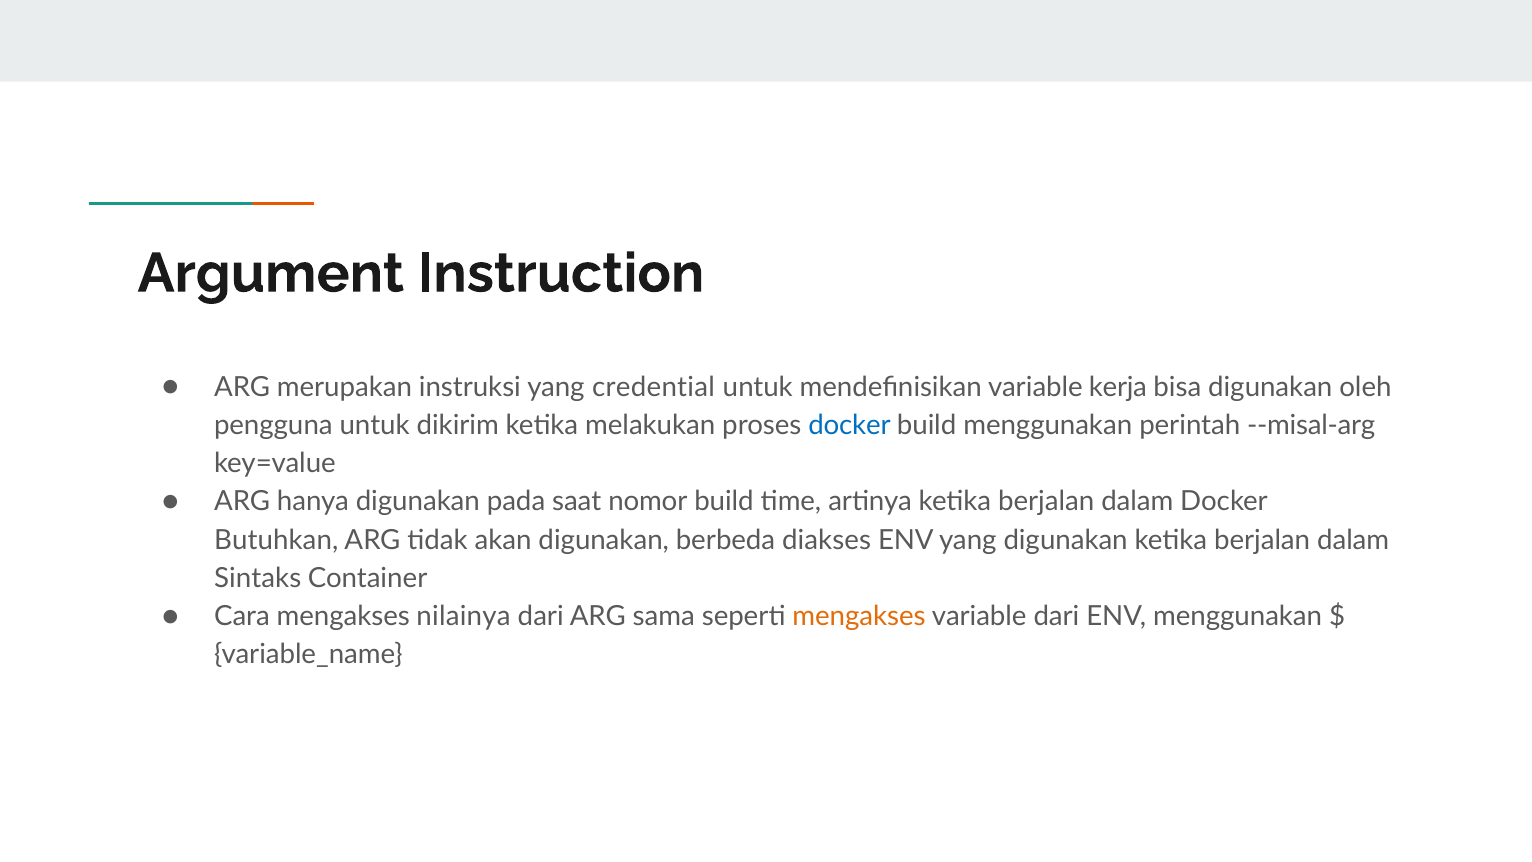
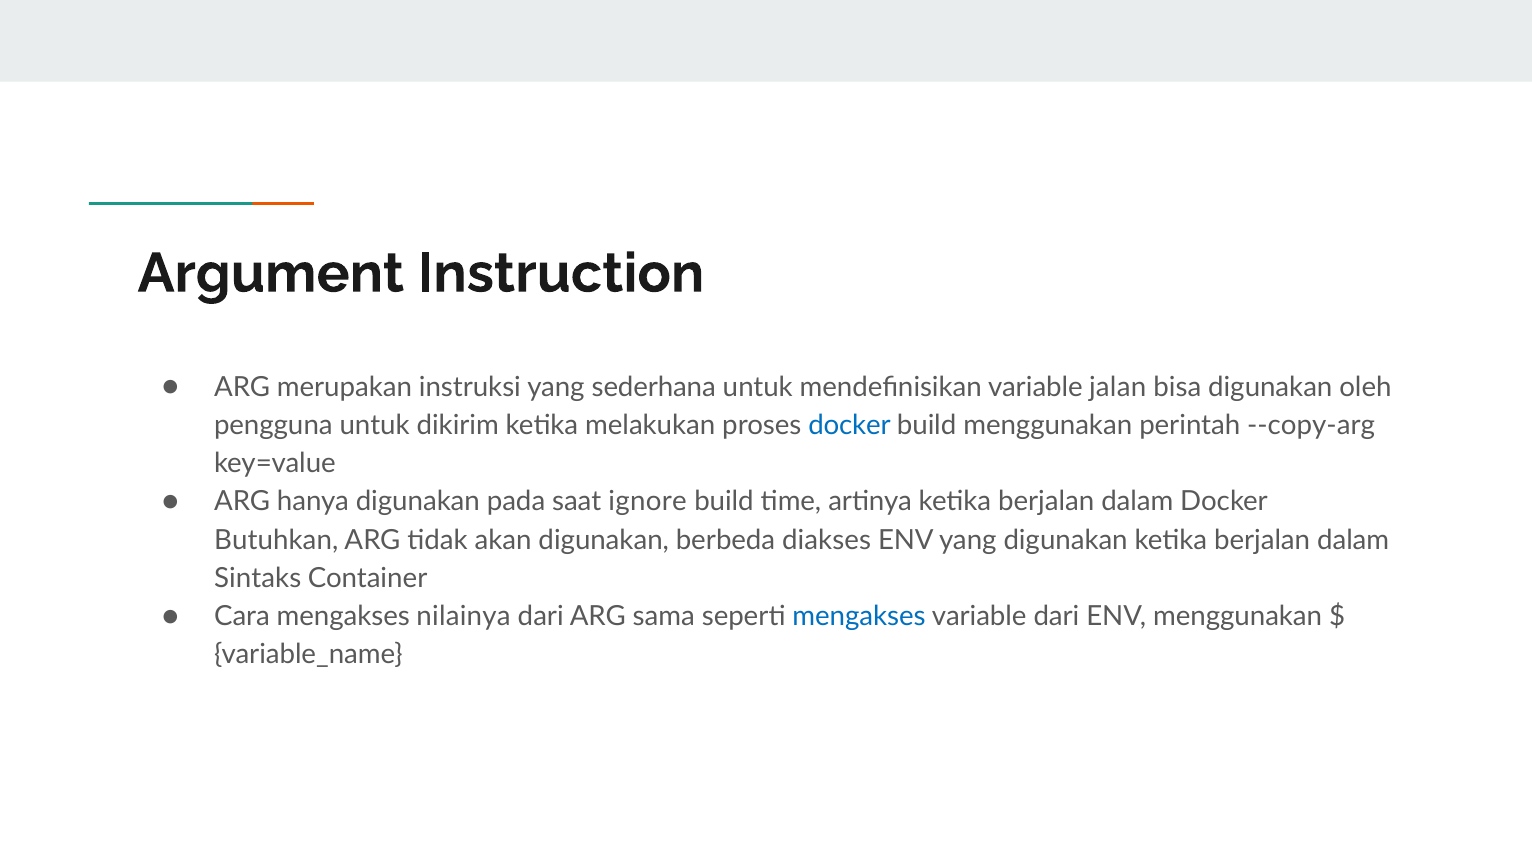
credential: credential -> sederhana (654, 387)
kerja: kerja -> jalan (1118, 387)
--misal-arg: --misal-arg -> --copy-arg (1311, 425)
nomor: nomor -> ignore (648, 502)
mengakses colour: orange -> blue (859, 616)
